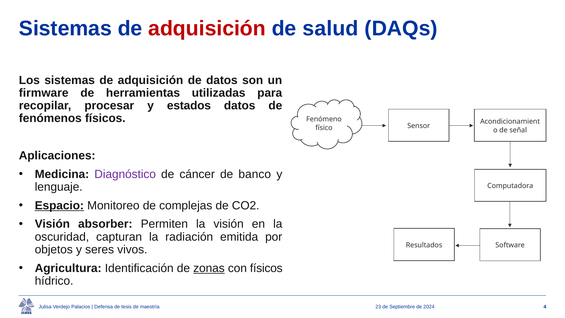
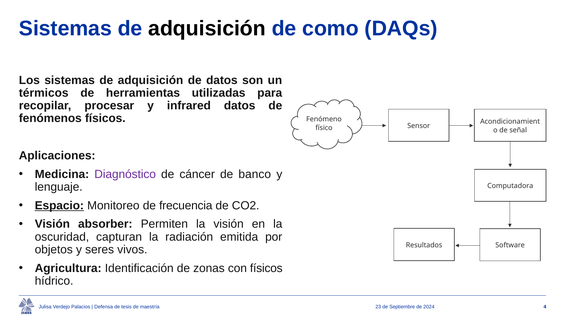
adquisición colour: red -> black (207, 29)
salud: salud -> como (331, 29)
firmware: firmware -> térmicos (44, 93)
estados: estados -> infrared (189, 106)
complejas: complejas -> frecuencia (186, 205)
zonas underline: present -> none (209, 268)
